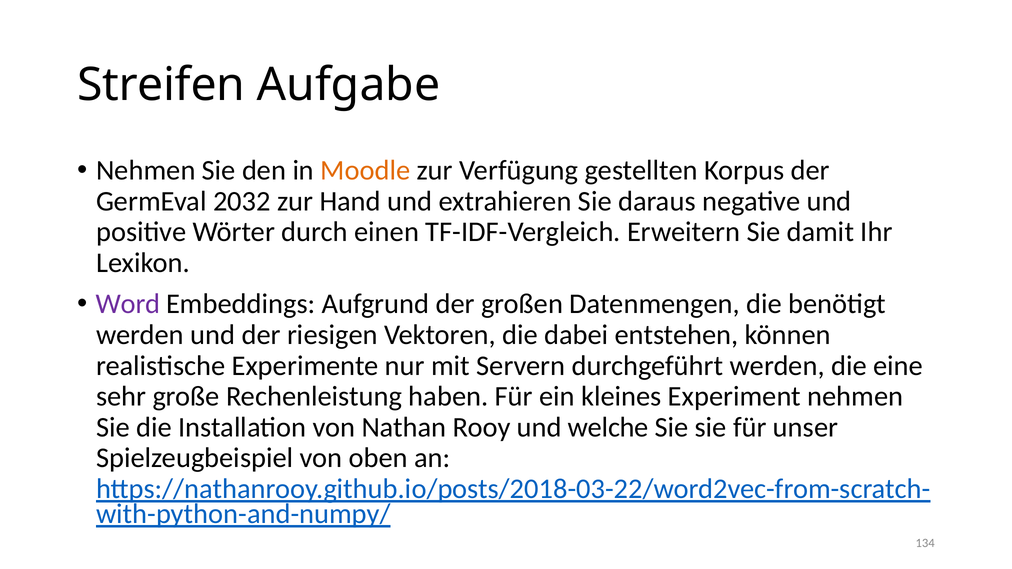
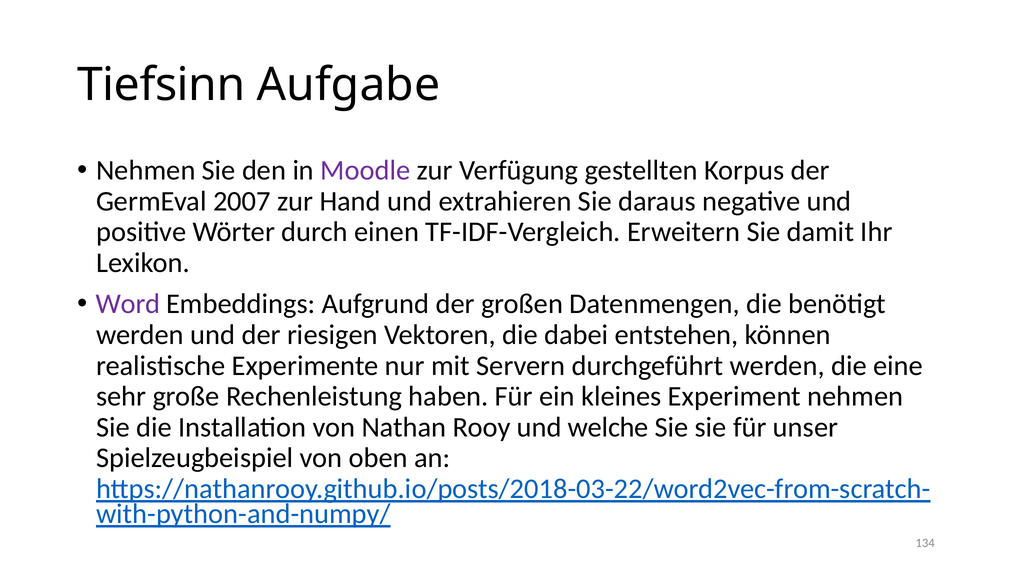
Streifen: Streifen -> Tiefsinn (161, 85)
Moodle colour: orange -> purple (365, 171)
2032: 2032 -> 2007 (242, 201)
